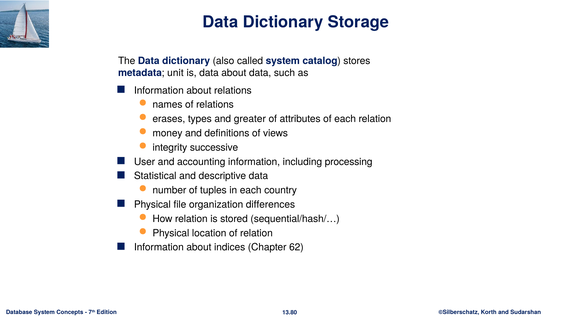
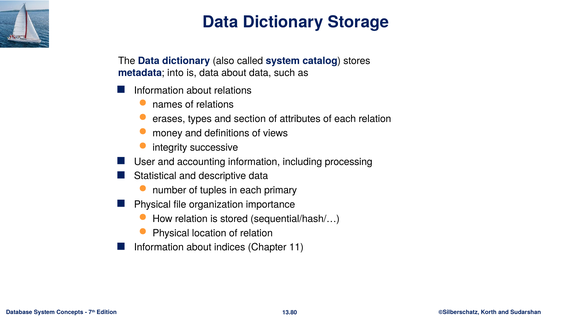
unit: unit -> into (175, 73)
greater: greater -> section (250, 119)
country: country -> primary (281, 190)
differences: differences -> importance (270, 204)
62: 62 -> 11 (296, 247)
